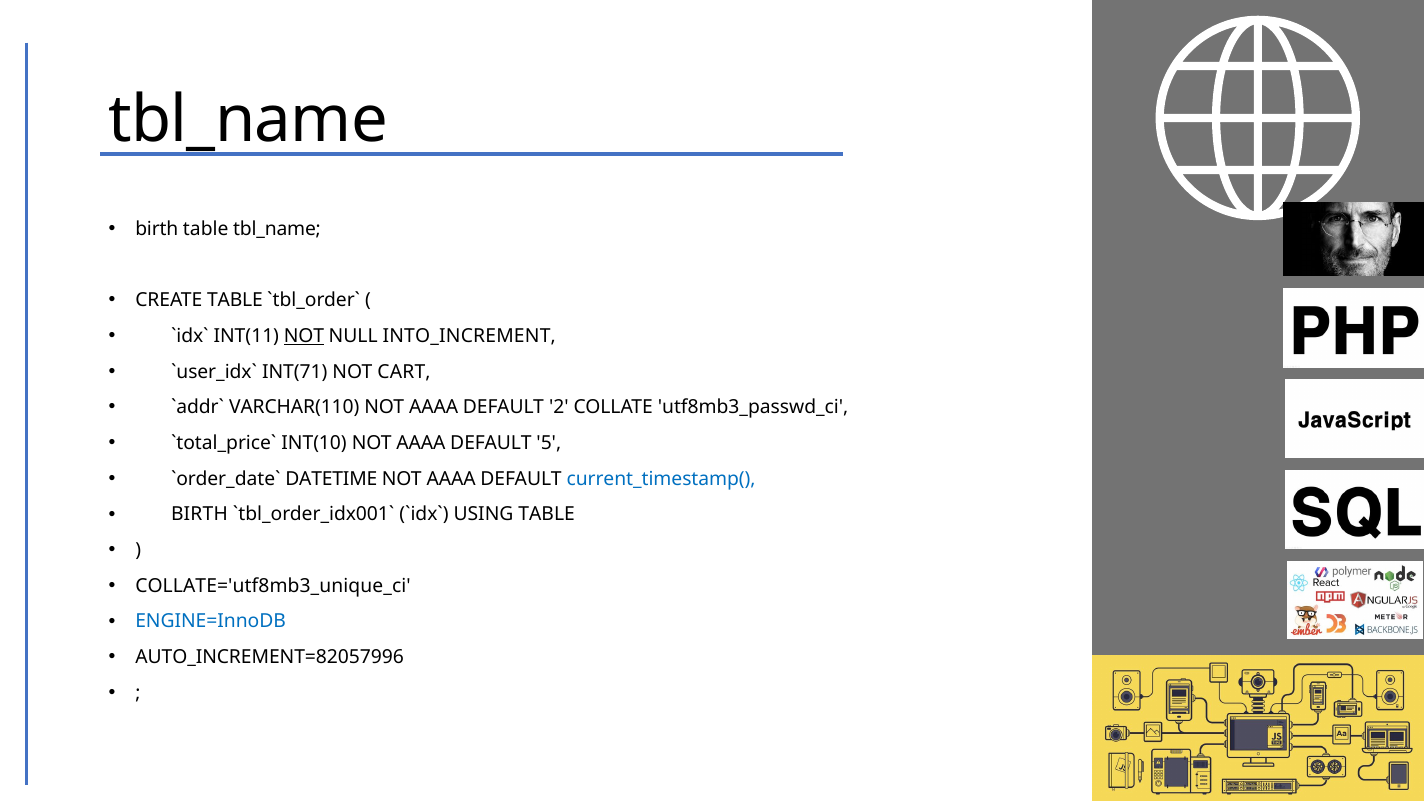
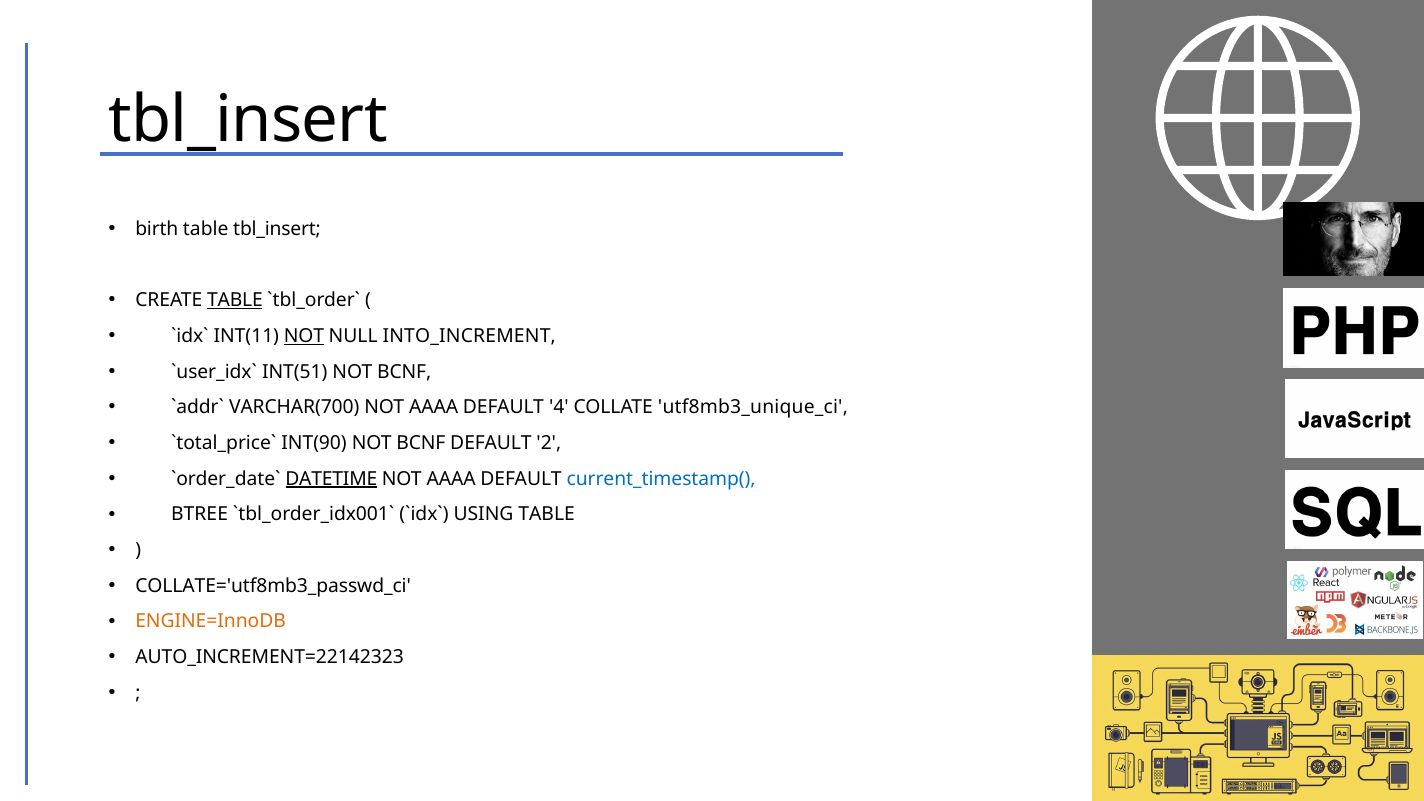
tbl_name: tbl_name -> tbl_insert (248, 120)
table tbl_name: tbl_name -> tbl_insert (277, 229)
TABLE underline: none -> present (235, 300)
INT(71: INT(71 -> INT(51 (295, 372)
CART: CART -> BCNF (404, 372)
VARCHAR(110: VARCHAR(110 -> VARCHAR(700 (294, 407)
2: 2 -> 4 (559, 407)
utf8mb3_passwd_ci: utf8mb3_passwd_ci -> utf8mb3_unique_ci (753, 407)
INT(10: INT(10 -> INT(90 (314, 443)
AAAA: AAAA -> BCNF (421, 443)
5: 5 -> 2 (549, 443)
DATETIME underline: none -> present (331, 479)
BIRTH: BIRTH -> BTREE (200, 514)
COLLATE='utf8mb3_unique_ci: COLLATE='utf8mb3_unique_ci -> COLLATE='utf8mb3_passwd_ci (273, 586)
ENGINE=InnoDB colour: blue -> orange (211, 622)
AUTO_INCREMENT=82057996: AUTO_INCREMENT=82057996 -> AUTO_INCREMENT=22142323 (270, 657)
